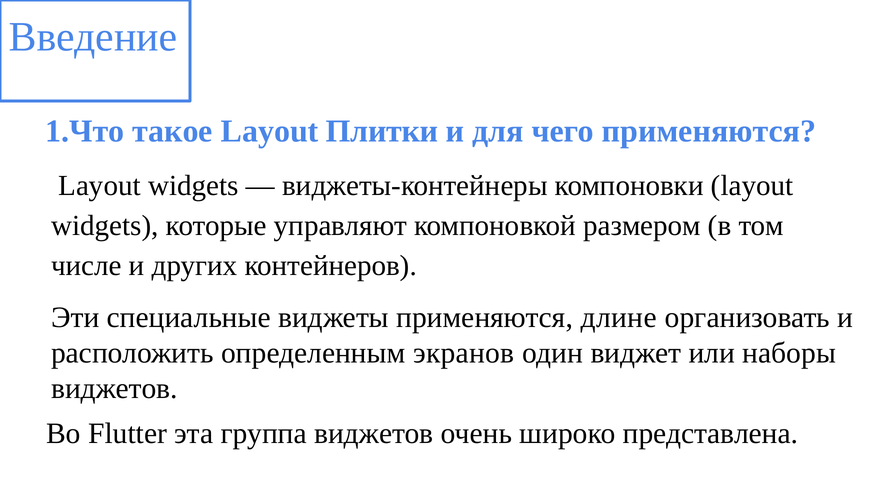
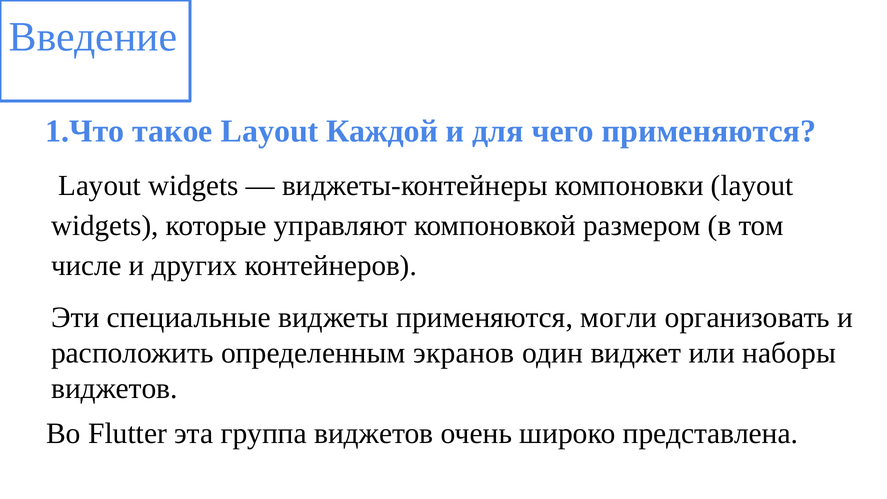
Плитки: Плитки -> Каждой (382, 131)
длине: длине -> могли (619, 317)
